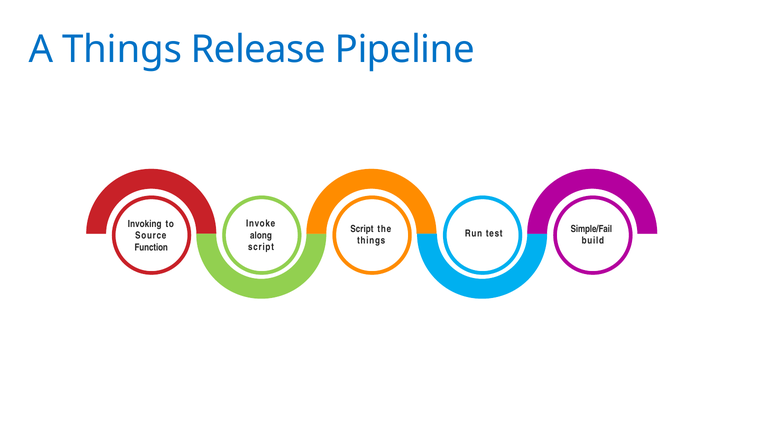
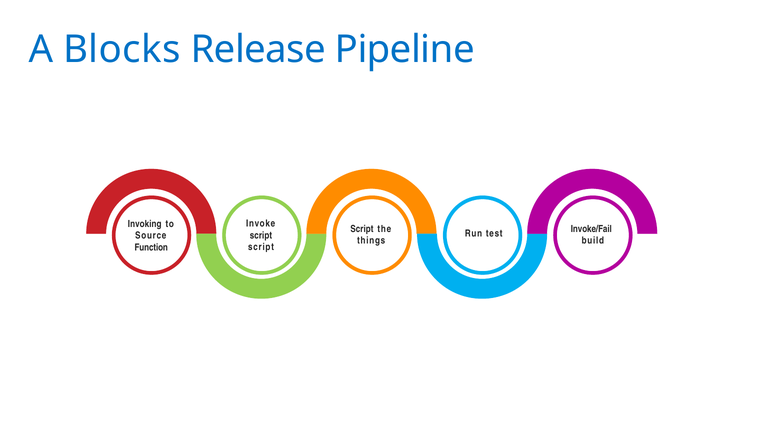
A Things: Things -> Blocks (122, 49)
Simple/Fail: Simple/Fail -> Invoke/Fail (591, 229)
along: along -> script (261, 235)
